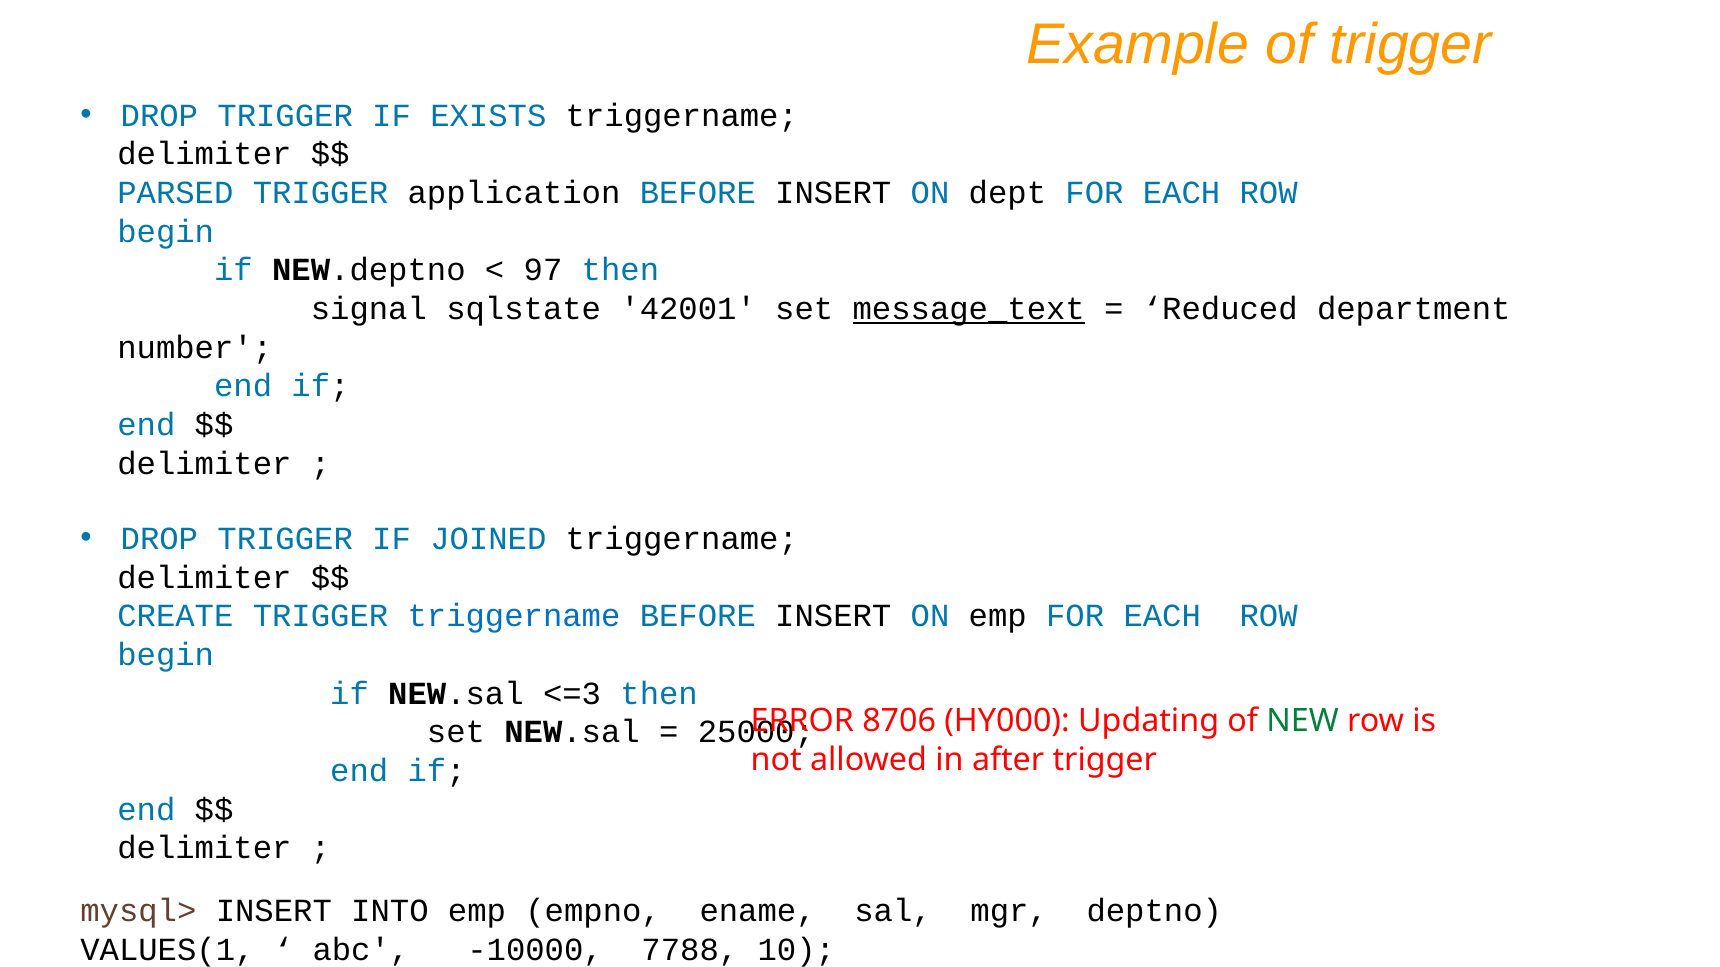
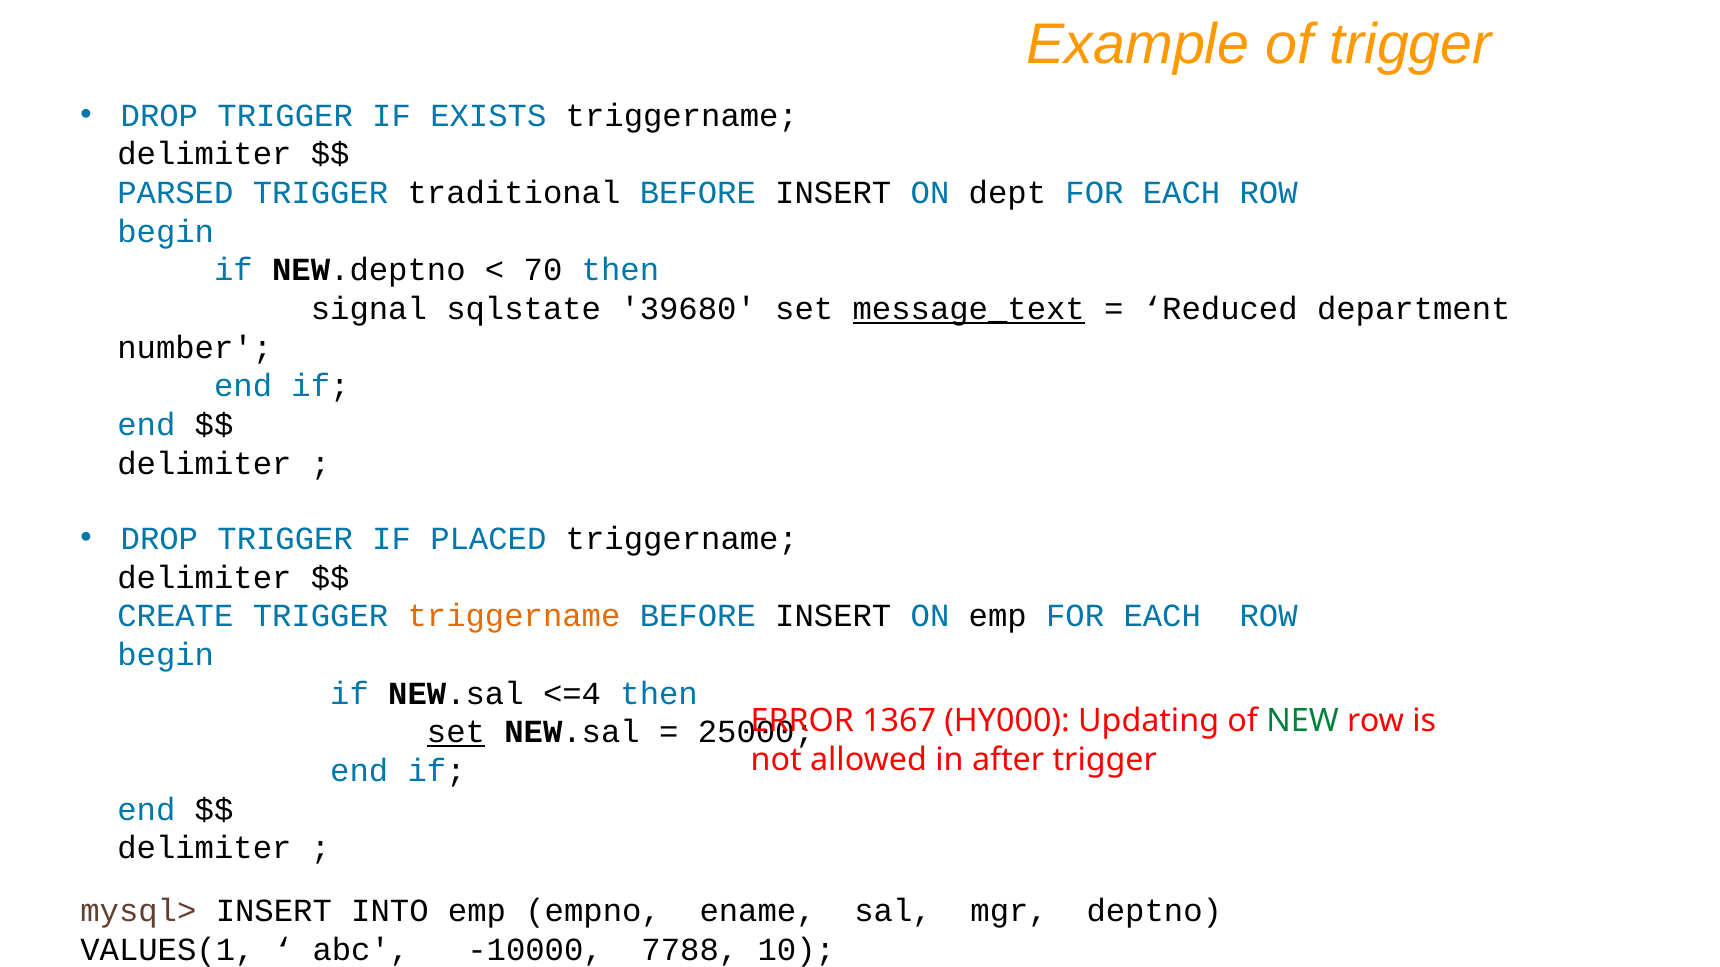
application: application -> traditional (514, 193)
97: 97 -> 70 (543, 270)
42001: 42001 -> 39680 (688, 309)
JOINED: JOINED -> PLACED (488, 539)
triggername colour: blue -> orange (514, 617)
<=3: <=3 -> <=4 (572, 694)
8706: 8706 -> 1367 (899, 721)
set underline: none -> present (456, 733)
